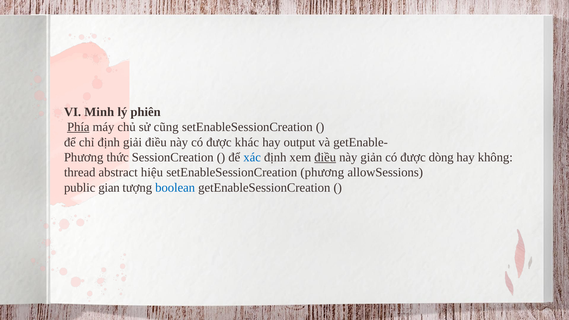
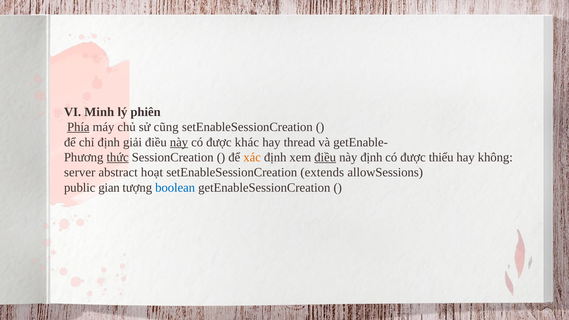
này underline: none -> present (179, 142)
output: output -> thread (299, 142)
thức underline: none -> present (118, 157)
xác colour: blue -> orange (252, 157)
này giản: giản -> định (371, 157)
dòng: dòng -> thiểu (441, 157)
thread: thread -> server (80, 173)
hiệu: hiệu -> hoạt (152, 173)
setEnableSessionCreation phương: phương -> extends (322, 173)
